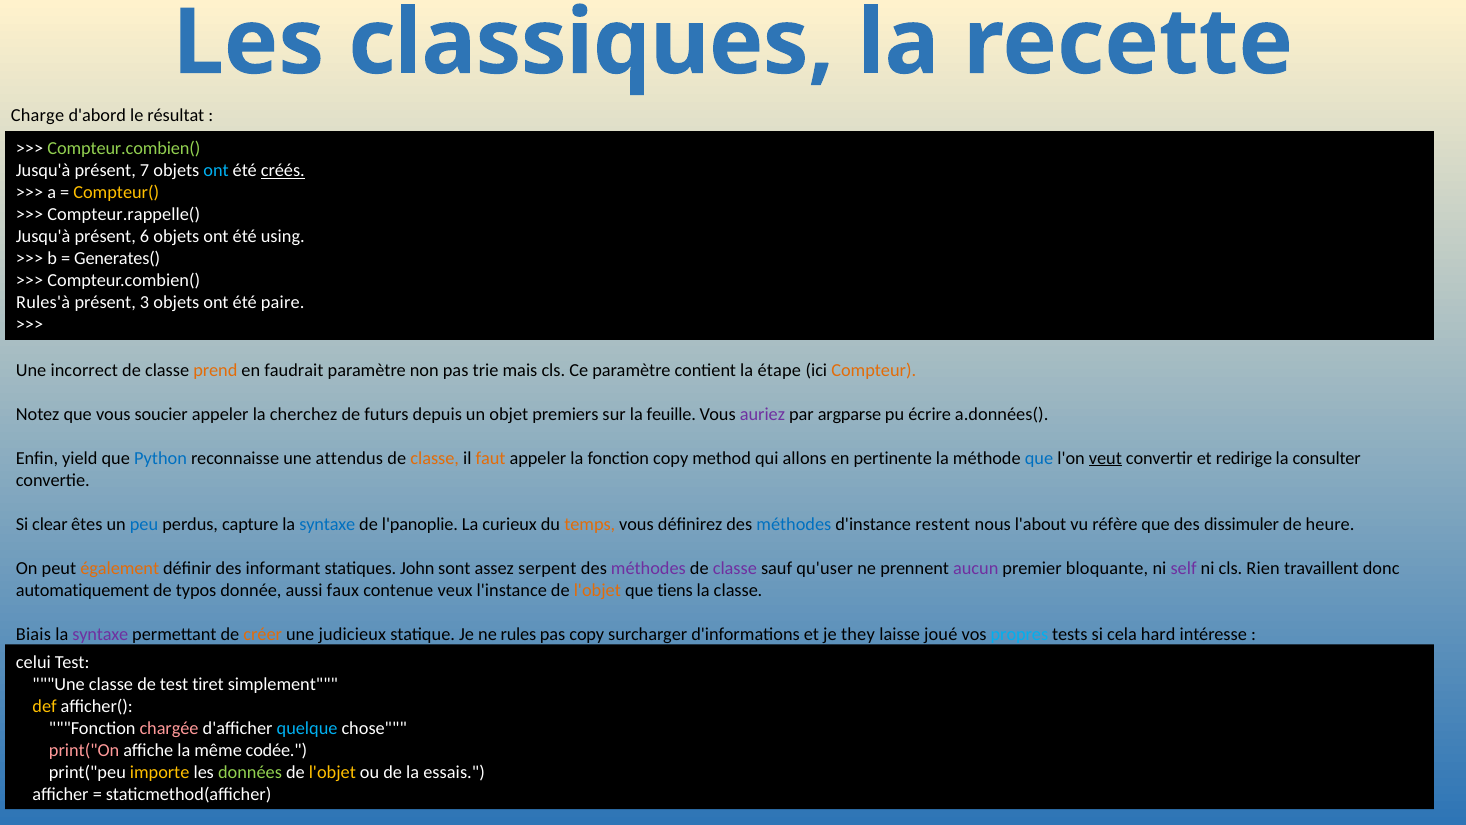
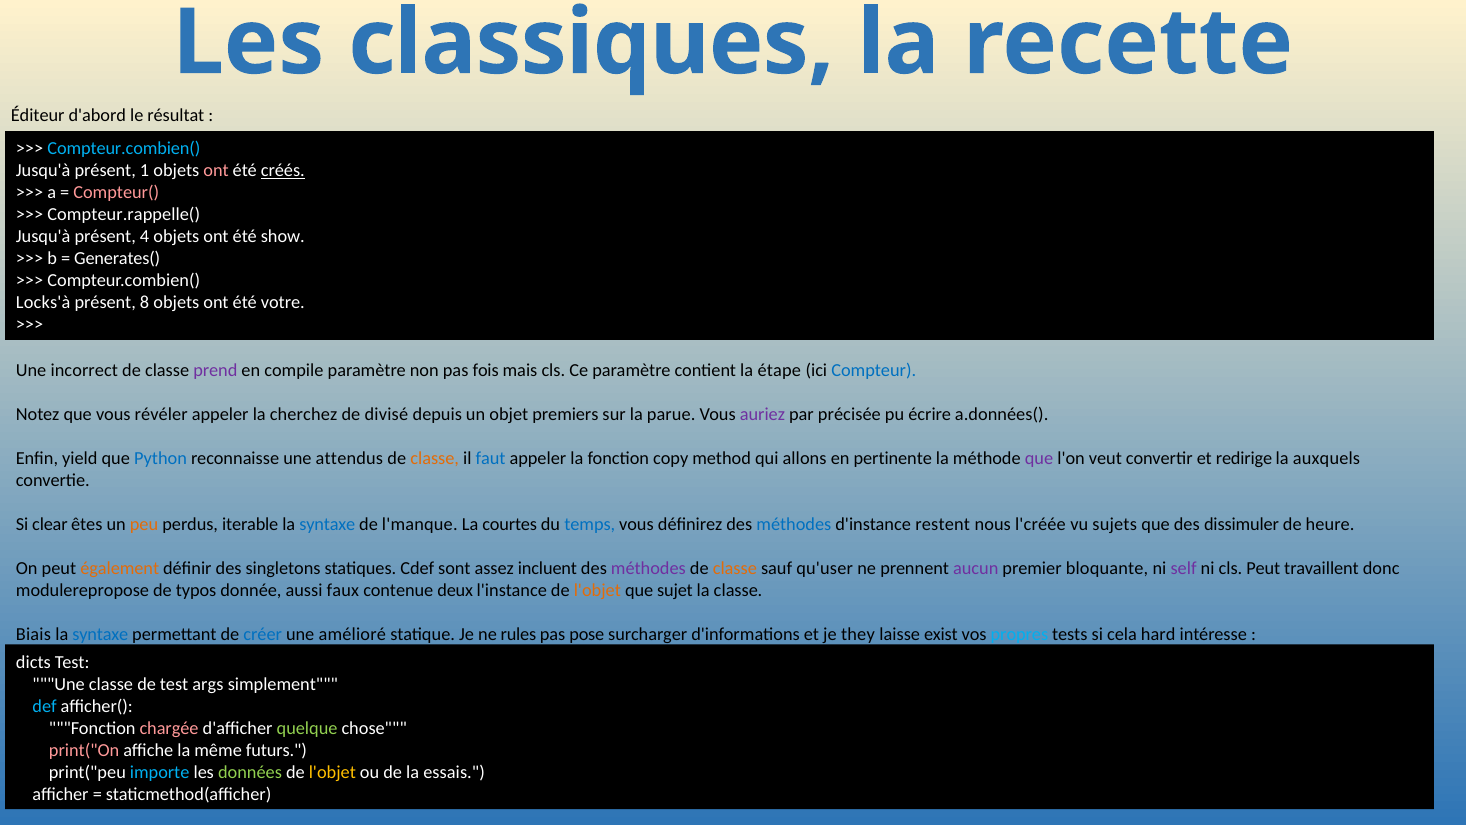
Charge: Charge -> Éditeur (38, 115)
Compteur.combien( colour: light green -> light blue (124, 149)
7: 7 -> 1 (145, 171)
ont colour: light blue -> pink (216, 171)
Compteur( colour: yellow -> pink (116, 193)
6: 6 -> 4 (145, 237)
using: using -> show (283, 237)
Rules'à: Rules'à -> Locks'à (43, 303)
3: 3 -> 8 (145, 303)
paire: paire -> votre (283, 303)
prend colour: orange -> purple (215, 370)
faudrait: faudrait -> compile (294, 370)
trie: trie -> fois (486, 370)
Compteur colour: orange -> blue (874, 370)
soucier: soucier -> révéler (161, 414)
futurs: futurs -> divisé (386, 414)
feuille: feuille -> parue (671, 414)
argparse: argparse -> précisée (849, 414)
faut colour: orange -> blue (491, 458)
que colour: blue -> purple (1039, 458)
veut underline: present -> none (1105, 458)
consulter: consulter -> auxquels (1327, 458)
peu colour: blue -> orange (144, 524)
capture: capture -> iterable (250, 524)
l'panoplie: l'panoplie -> l'manque (420, 524)
curieux: curieux -> courtes (510, 524)
temps colour: orange -> blue (590, 524)
l'about: l'about -> l'créée (1040, 524)
réfère: réfère -> sujets (1115, 524)
informant: informant -> singletons (283, 568)
John: John -> Cdef (417, 568)
serpent: serpent -> incluent (547, 568)
classe colour: purple -> orange (735, 568)
cls Rien: Rien -> Peut (1263, 568)
automatiquement: automatiquement -> modulerepropose (82, 590)
veux: veux -> deux (455, 590)
tiens: tiens -> sujet (675, 590)
syntaxe colour: purple -> blue (100, 634)
créer colour: orange -> blue (263, 634)
judicieux: judicieux -> amélioré (352, 634)
pas copy: copy -> pose (587, 634)
joué: joué -> exist (941, 634)
celui: celui -> dicts (33, 662)
tiret: tiret -> args (208, 684)
def colour: yellow -> light blue (45, 706)
quelque colour: light blue -> light green (307, 728)
codée: codée -> futurs (276, 750)
importe colour: yellow -> light blue (160, 772)
